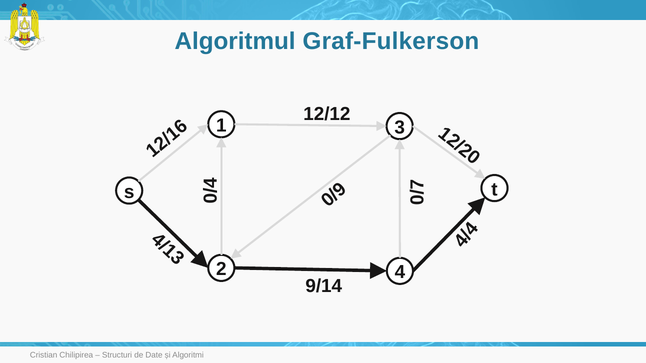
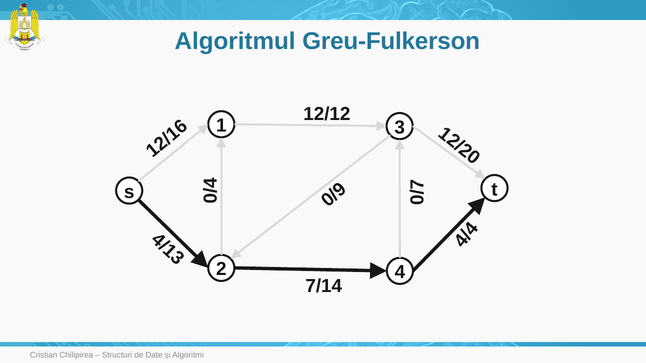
Graf-Fulkerson: Graf-Fulkerson -> Greu-Fulkerson (391, 41)
9/14: 9/14 -> 7/14 (324, 286)
